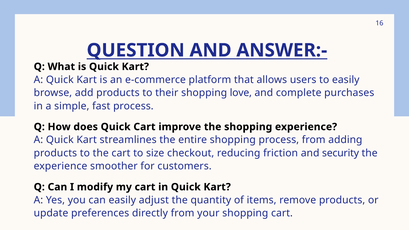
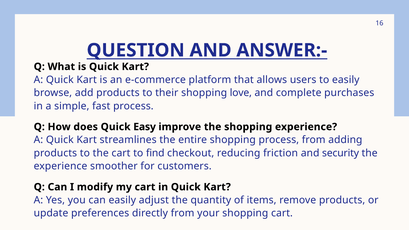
Quick Cart: Cart -> Easy (145, 127)
size: size -> find (155, 153)
